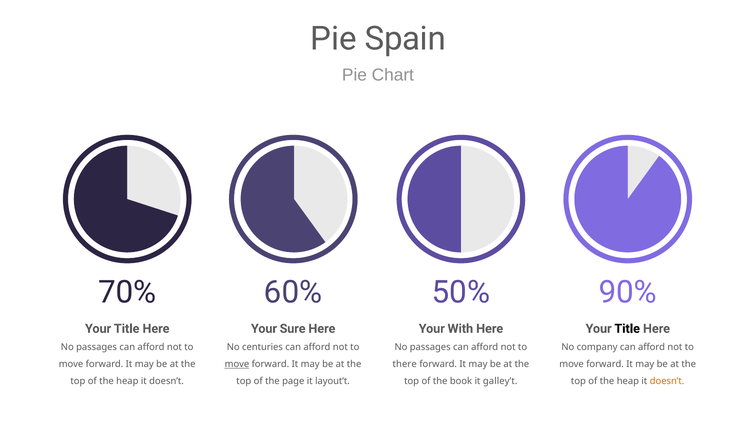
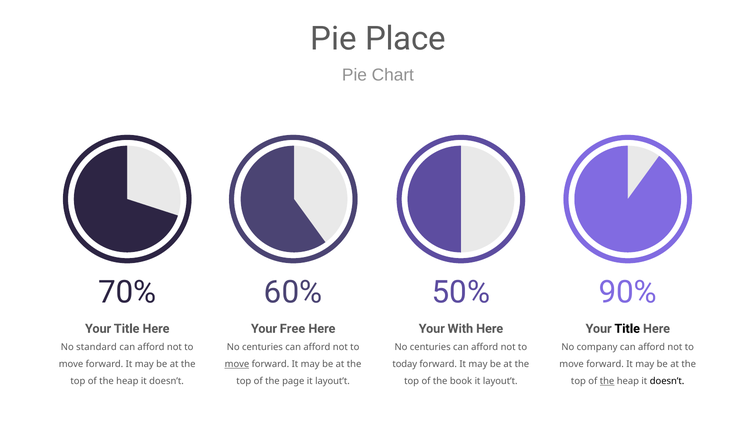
Spain: Spain -> Place (405, 39)
Sure: Sure -> Free (292, 329)
passages: passages -> standard (96, 348)
passages: passages -> centuries (430, 348)
there: there -> today (405, 365)
galley’t: galley’t -> layout’t (500, 382)
the underline: none -> present (607, 382)
doesn’t colour: orange -> black (667, 382)
